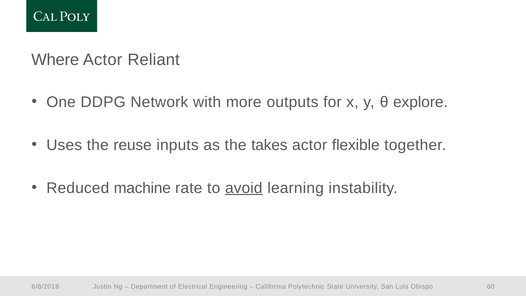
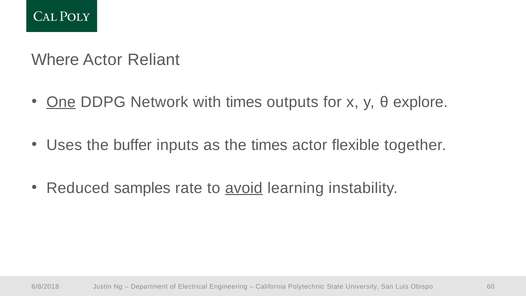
One underline: none -> present (61, 102)
with more: more -> times (244, 102)
reuse: reuse -> buffer (133, 145)
the takes: takes -> times (269, 145)
machine: machine -> samples (142, 188)
